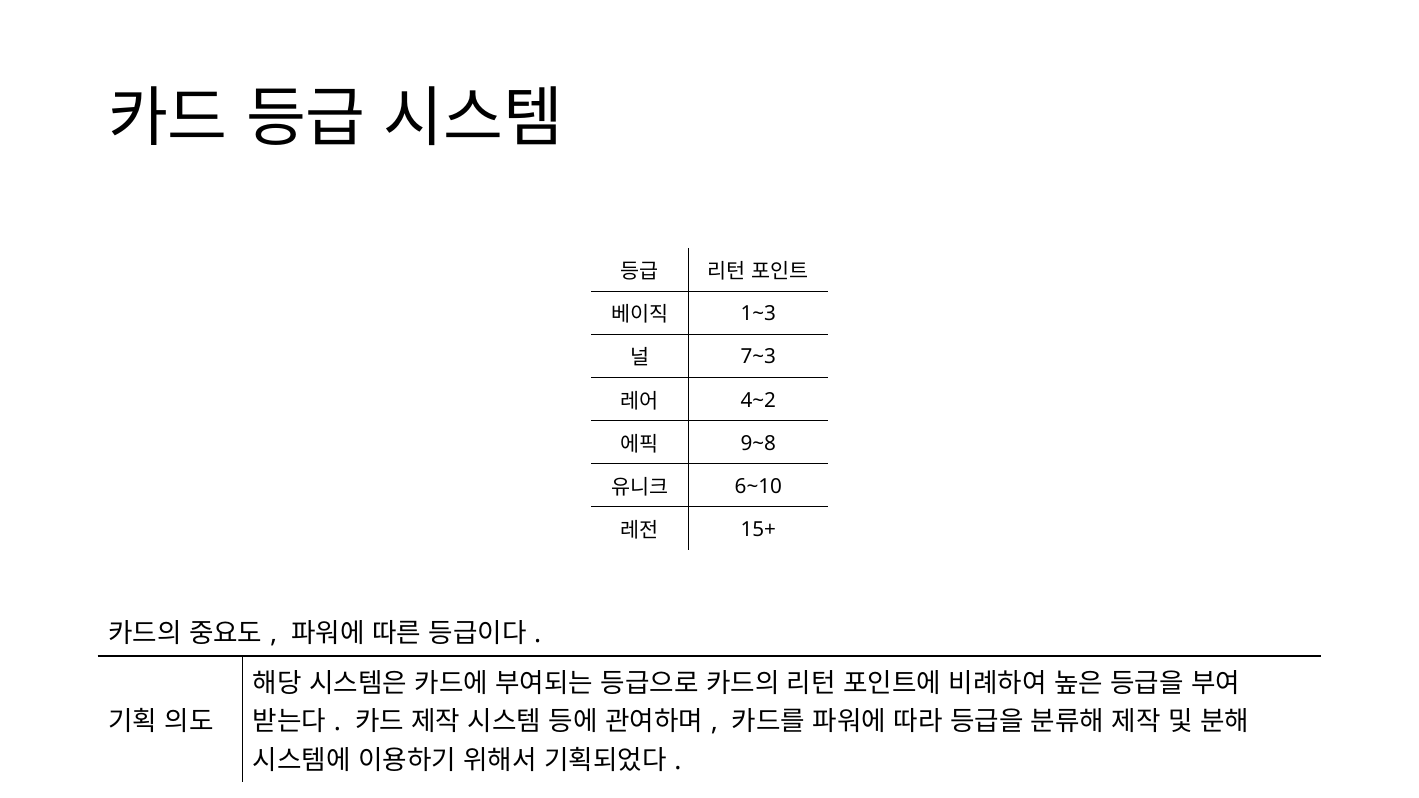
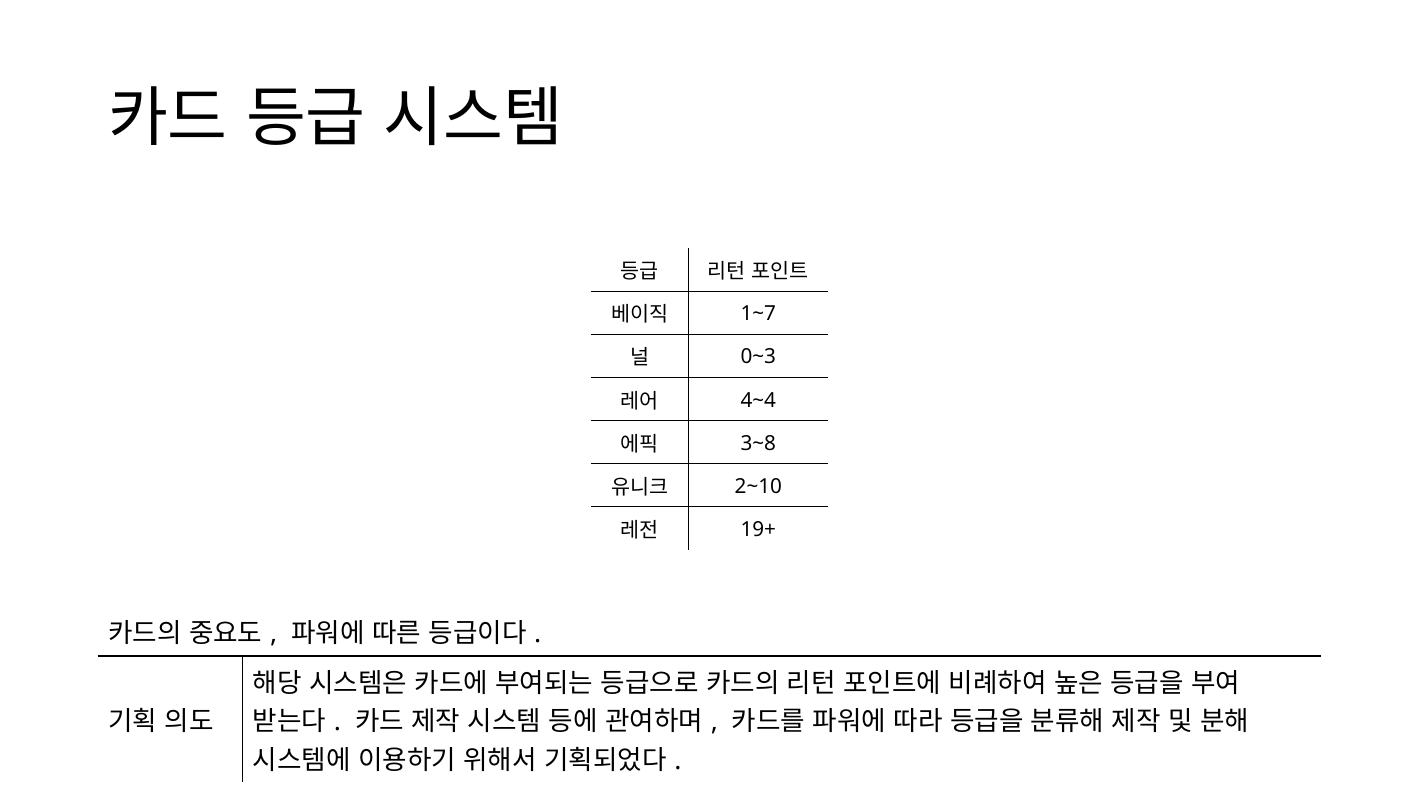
1~3: 1~3 -> 1~7 (758, 314)
7~3: 7~3 -> 0~3 (758, 357)
4~2: 4~2 -> 4~4 (758, 400)
9~8: 9~8 -> 3~8 (758, 443)
6~10: 6~10 -> 2~10 (758, 487)
15+: 15+ -> 19+ (758, 530)
